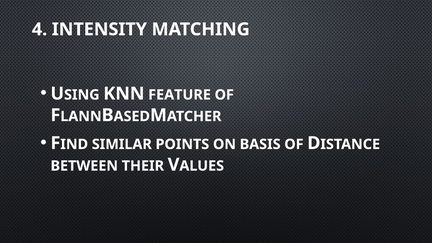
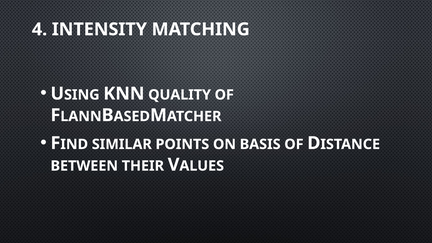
FEATURE: FEATURE -> QUALITY (180, 95)
